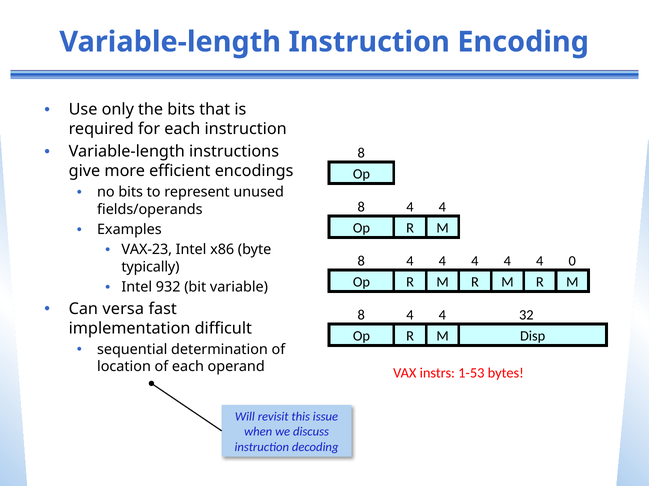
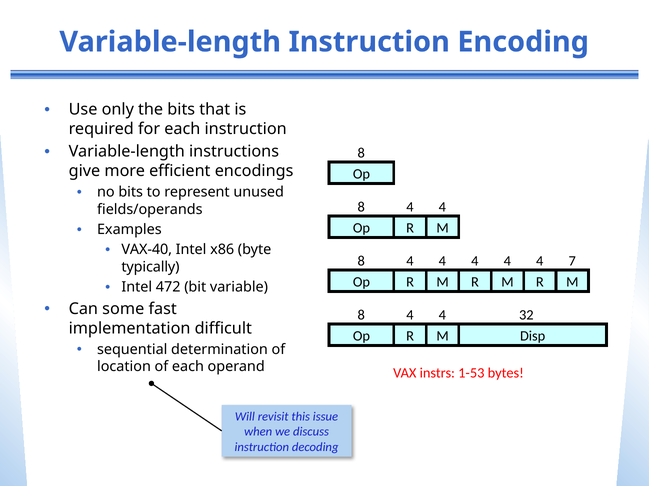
VAX-23: VAX-23 -> VAX-40 (147, 250)
0: 0 -> 7 (572, 262)
932: 932 -> 472 (168, 288)
versa: versa -> some (123, 309)
